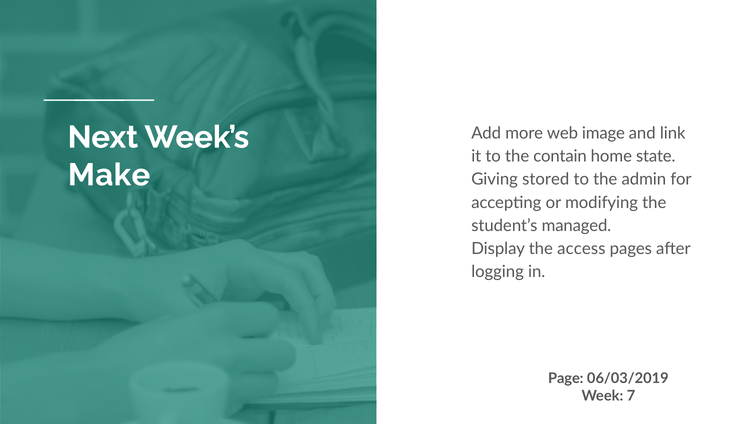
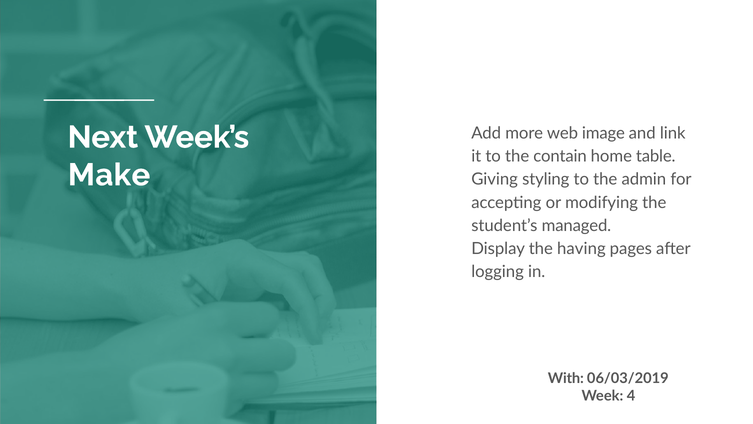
state: state -> table (656, 156)
stored: stored -> styling (546, 179)
access: access -> having (581, 248)
Page: Page -> With (566, 378)
7: 7 -> 4 (631, 395)
